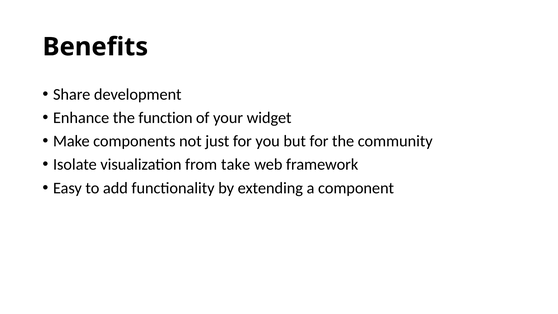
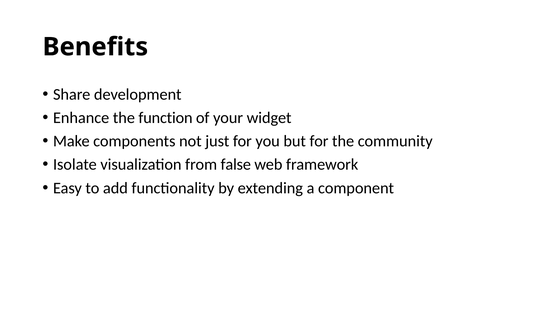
take: take -> false (236, 165)
